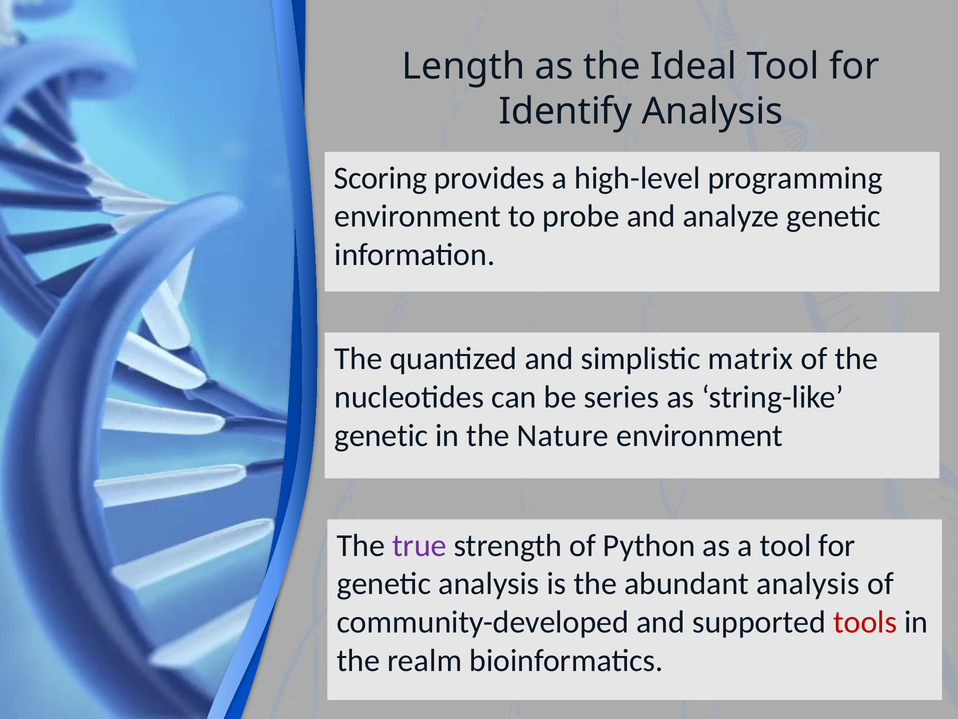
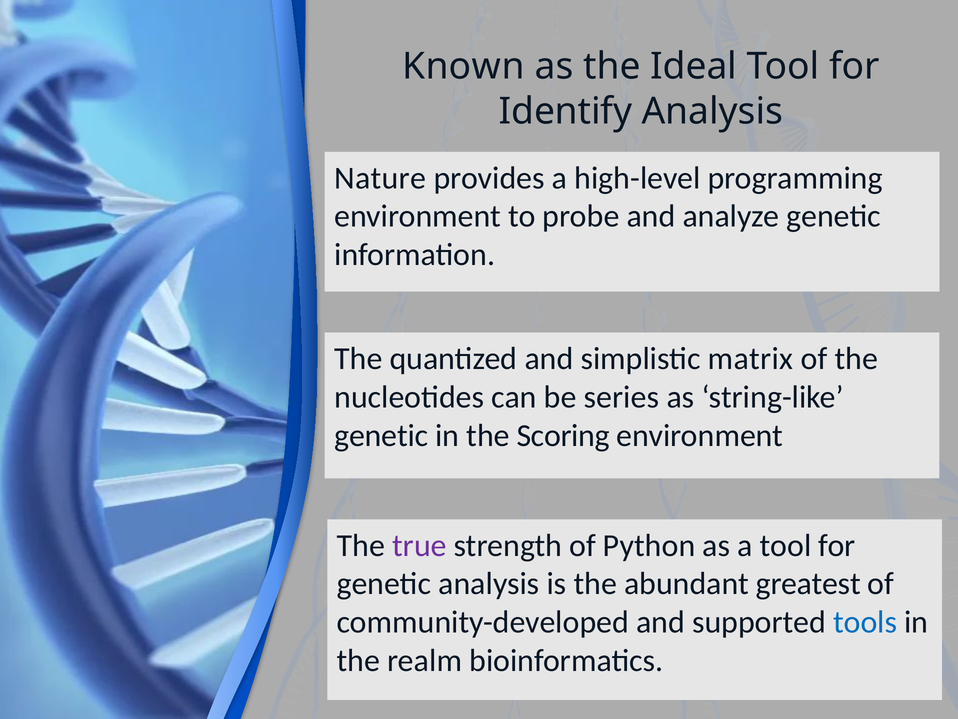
Length: Length -> Known (463, 67)
Scoring: Scoring -> Nature (380, 178)
Nature: Nature -> Scoring (563, 435)
abundant analysis: analysis -> greatest (808, 583)
tools colour: red -> blue (865, 622)
